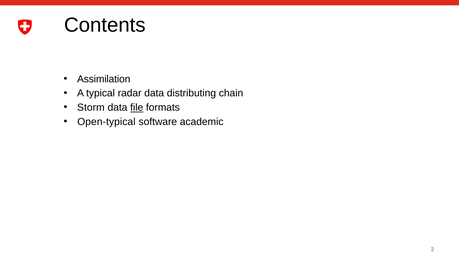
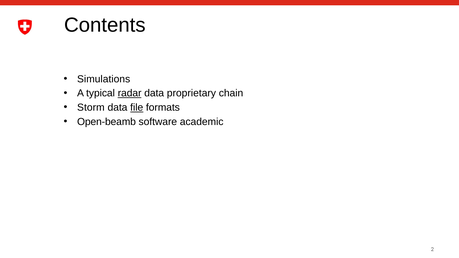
Assimilation: Assimilation -> Simulations (104, 79)
radar underline: none -> present (130, 93)
distributing: distributing -> proprietary (191, 93)
Open-typical: Open-typical -> Open-beamb (107, 122)
